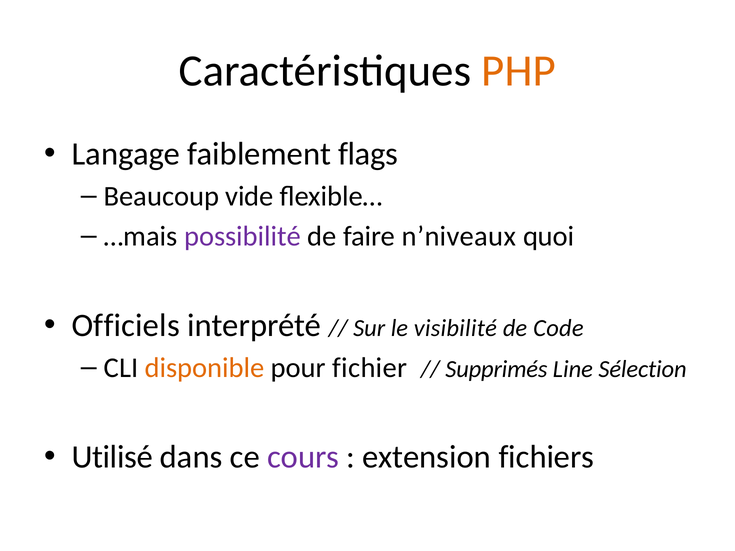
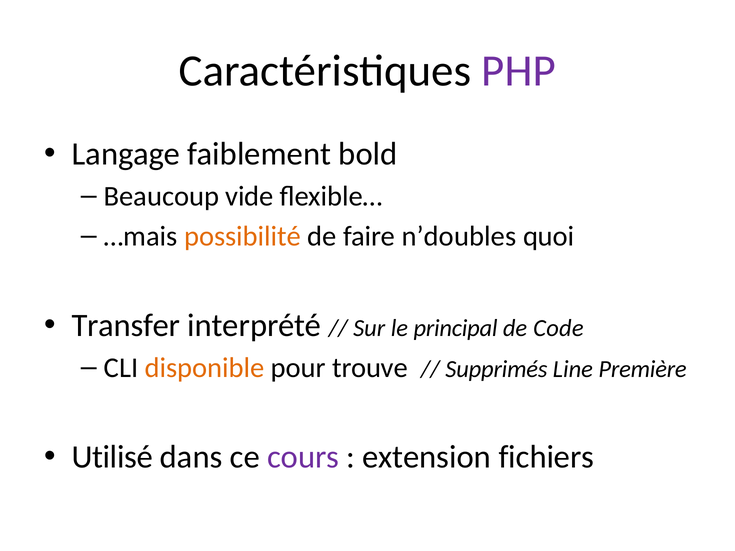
PHP colour: orange -> purple (519, 71)
flags: flags -> bold (368, 154)
possibilité colour: purple -> orange (243, 236)
n’niveaux: n’niveaux -> n’doubles (459, 236)
Officiels: Officiels -> Transfer (126, 326)
visibilité: visibilité -> principal (456, 328)
fichier: fichier -> trouve (370, 368)
Sélection: Sélection -> Première (643, 369)
